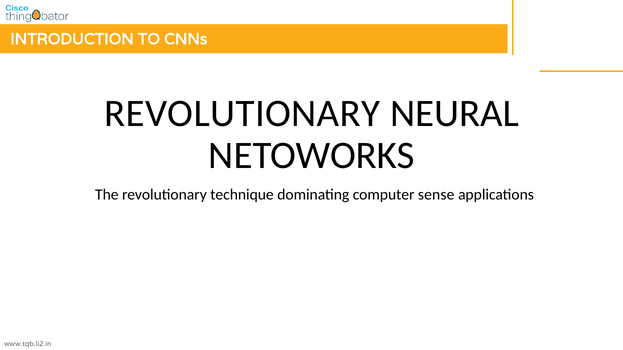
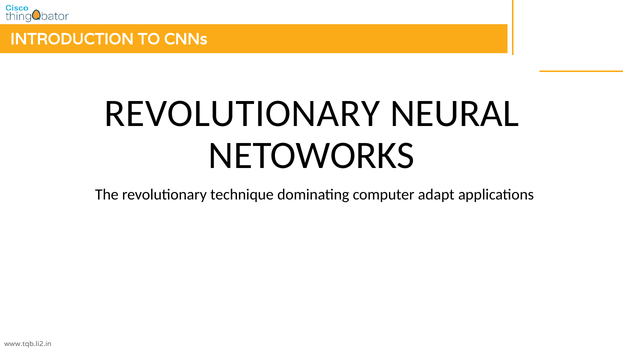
sense: sense -> adapt (436, 195)
